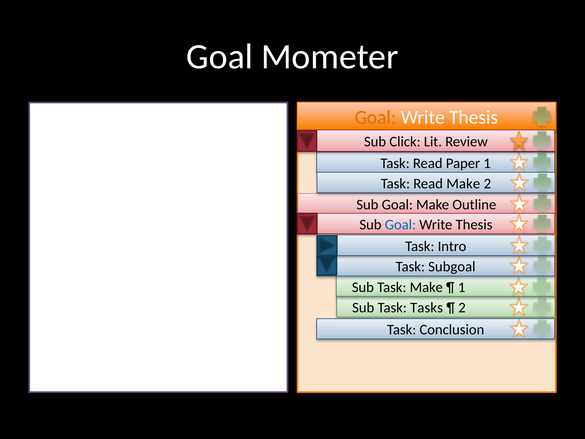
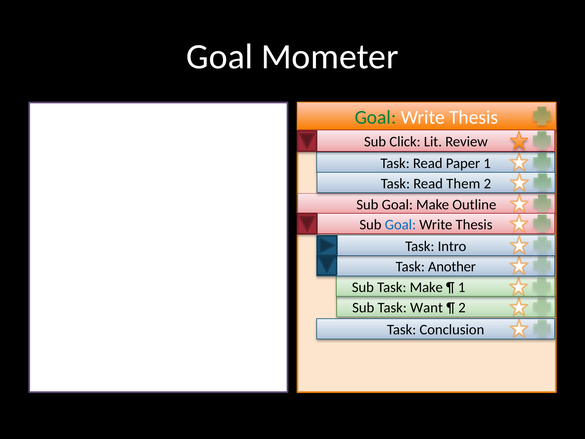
Goal colour: orange -> green (375, 117)
Read Make: Make -> Them (463, 184)
Subgoal: Subgoal -> Another (452, 267)
Tasks: Tasks -> Want (427, 307)
